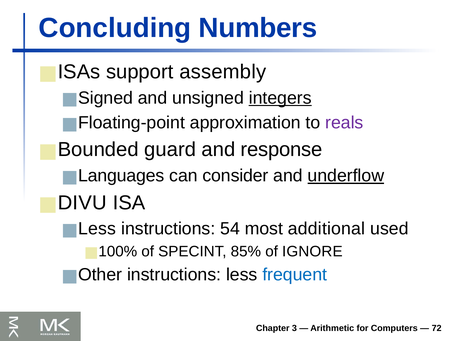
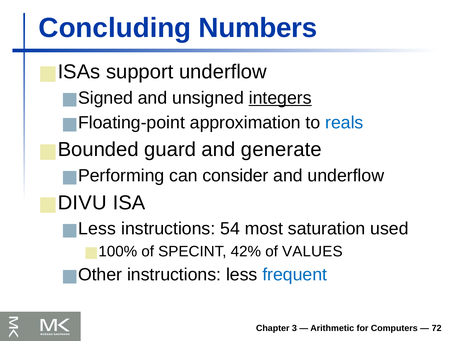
support assembly: assembly -> underflow (223, 72)
reals colour: purple -> blue (344, 123)
response: response -> generate (281, 150)
Languages: Languages -> Performing (121, 176)
underflow underline: present -> none (346, 176)
additional: additional -> saturation (327, 229)
85%: 85% -> 42% (246, 252)
IGNORE: IGNORE -> VALUES (312, 252)
